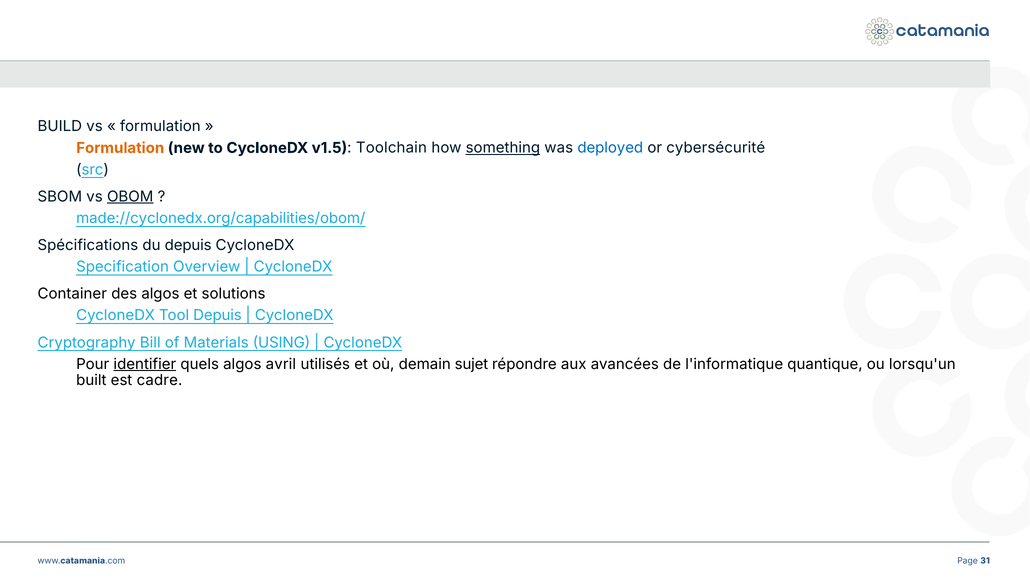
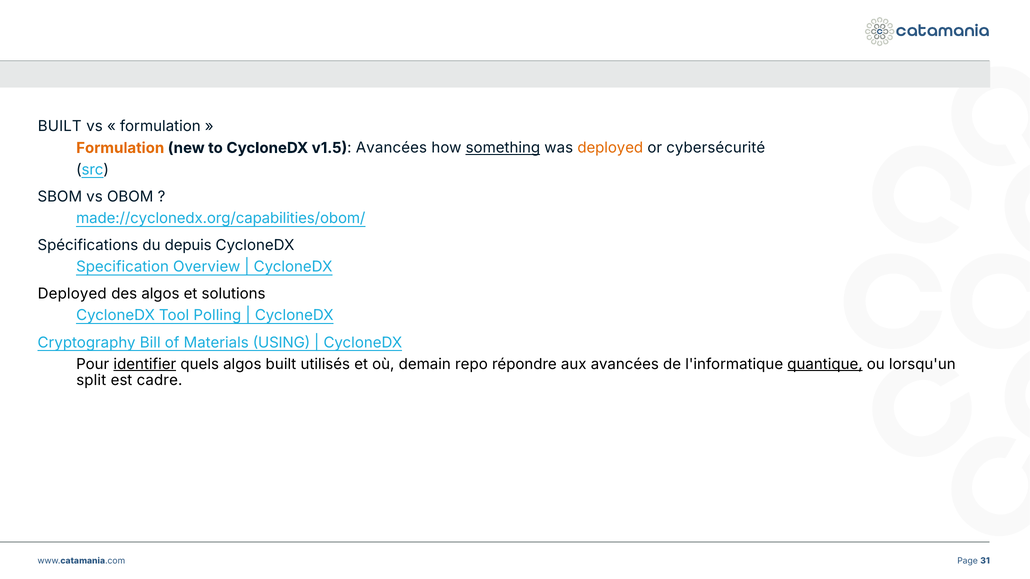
BUILD: BUILD -> BUILT (60, 126)
v1.5 Toolchain: Toolchain -> Avancées (391, 148)
deployed colour: blue -> orange (610, 148)
OBOM underline: present -> none (130, 197)
Container: Container -> Deployed (72, 294)
Tool Depuis: Depuis -> Polling (217, 316)
algos avril: avril -> built (281, 364)
sujet: sujet -> repo (471, 364)
quantique underline: none -> present (825, 364)
built: built -> split (91, 381)
